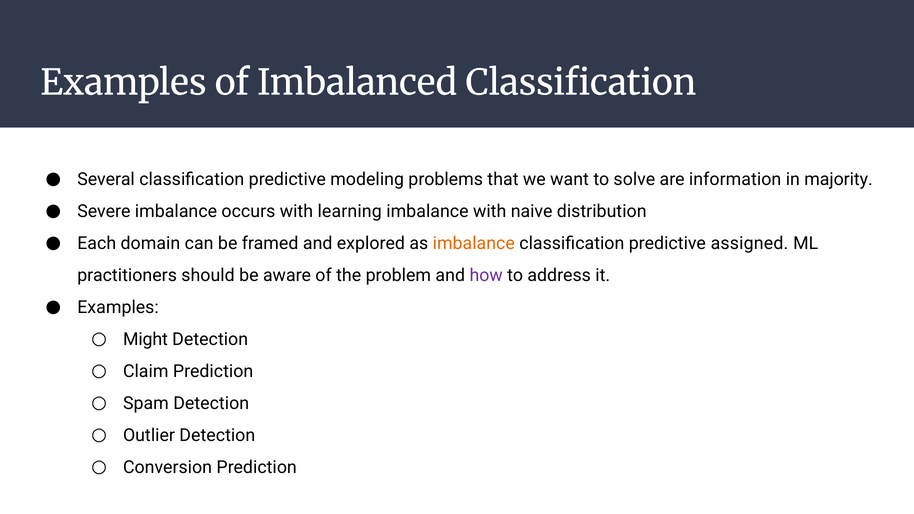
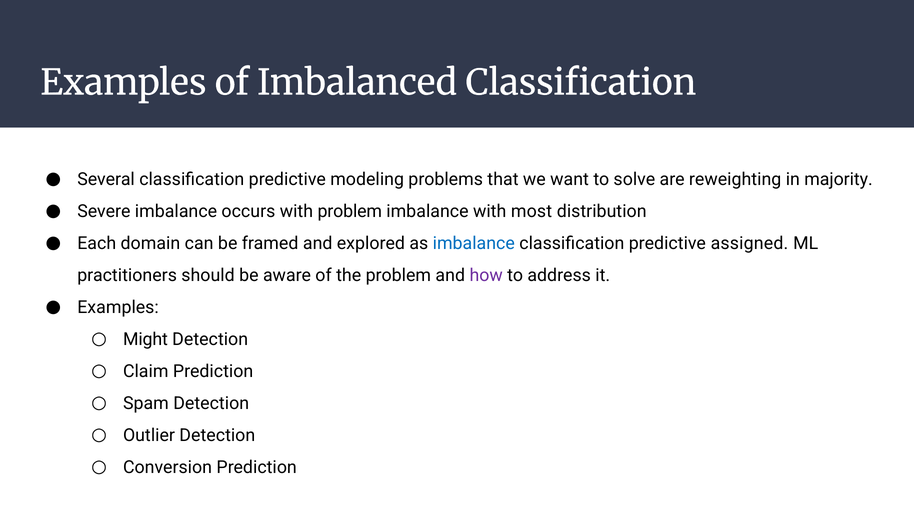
information: information -> reweighting (735, 179)
with learning: learning -> problem (350, 211)
naive: naive -> most (531, 211)
imbalance colour: orange -> blue (474, 243)
